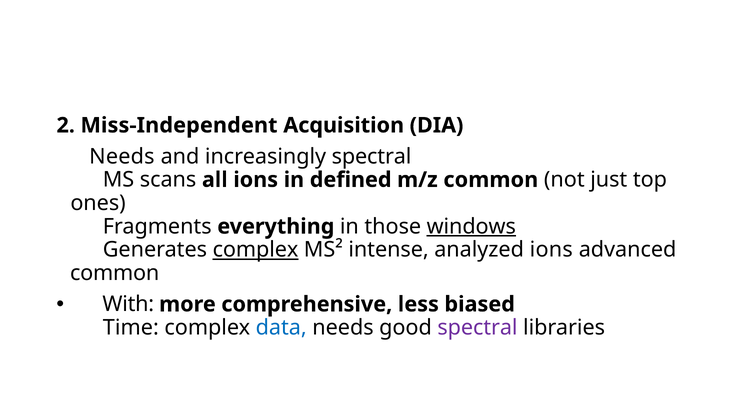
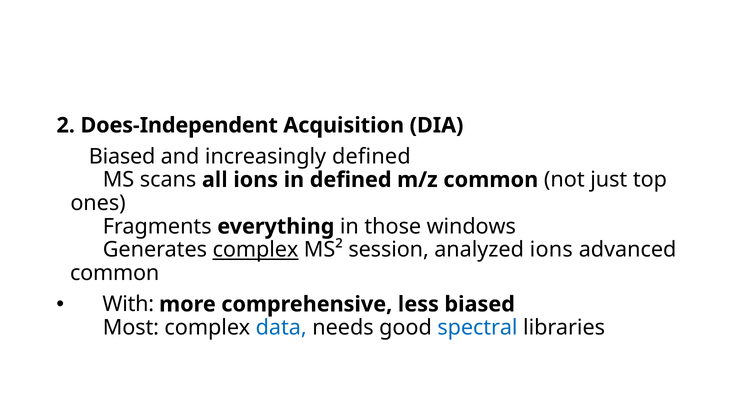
Miss-Independent: Miss-Independent -> Does-Independent (179, 125)
Needs: Needs -> Biased (122, 156)
increasingly spectral: spectral -> defined (371, 156)
windows underline: present -> none (471, 226)
intense: intense -> session (389, 250)
Time: Time -> Most (131, 327)
spectral colour: purple -> blue (477, 327)
